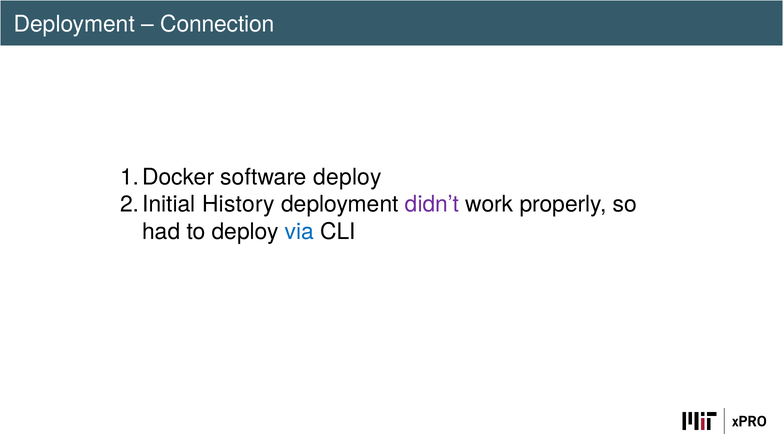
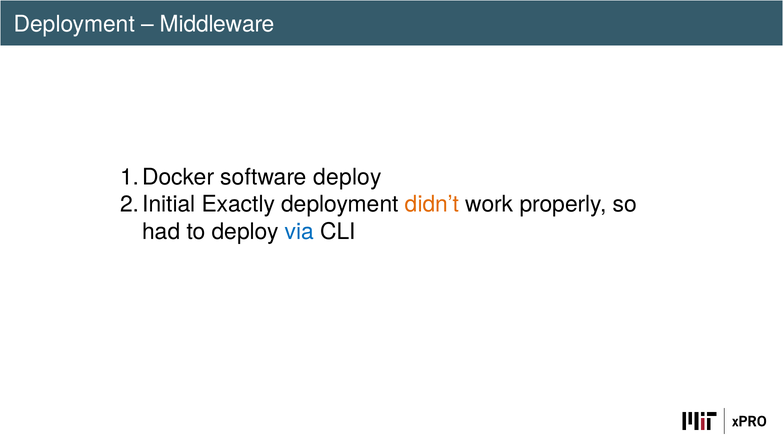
Connection: Connection -> Middleware (217, 24)
History: History -> Exactly (238, 204)
didn’t colour: purple -> orange (432, 204)
